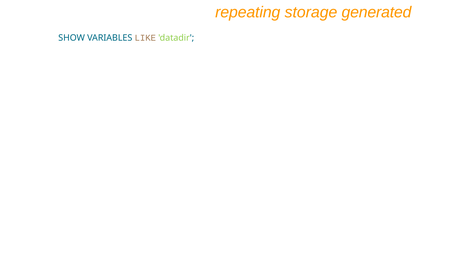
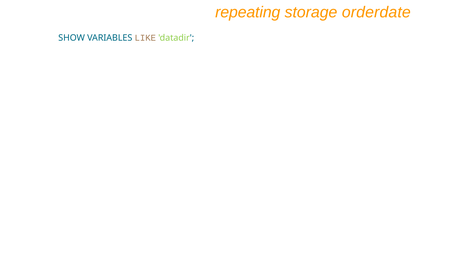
generated: generated -> orderdate (376, 12)
